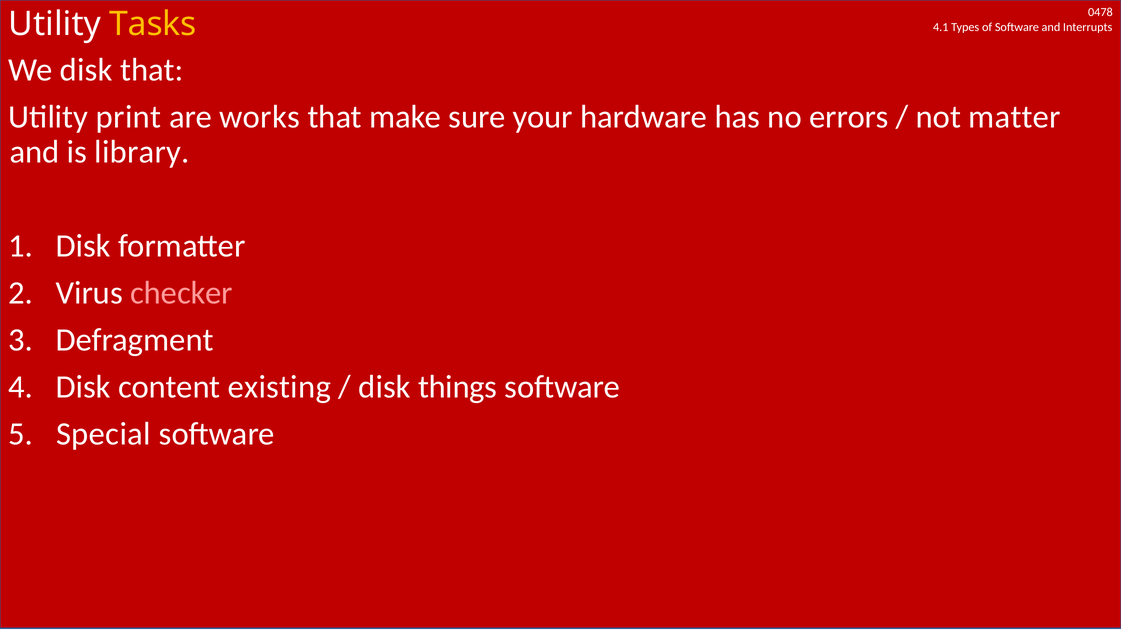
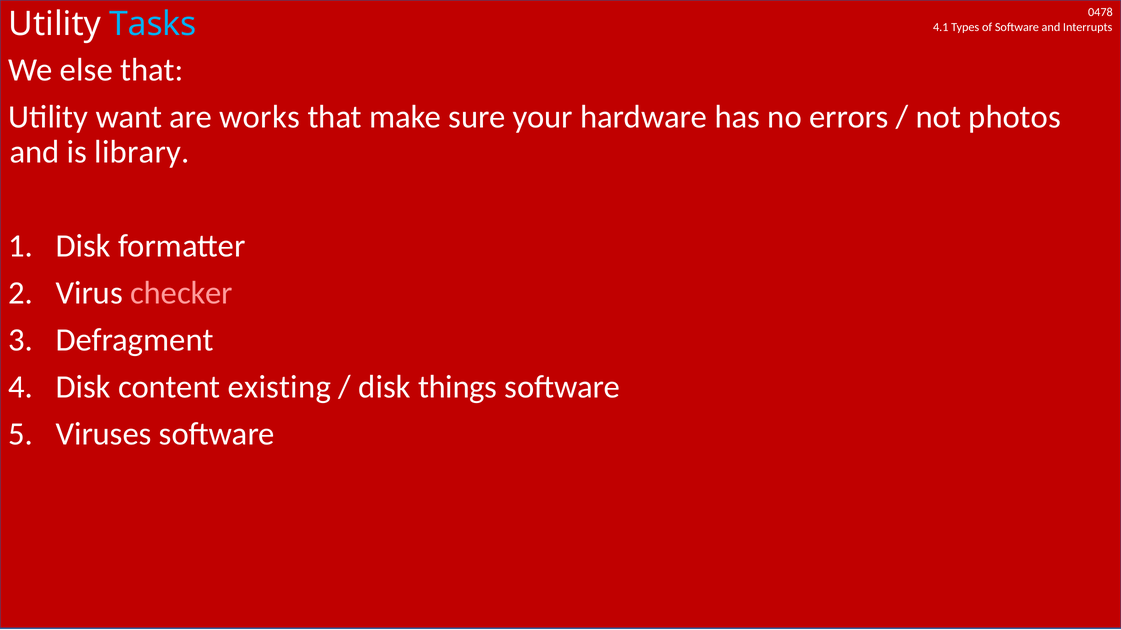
Tasks colour: yellow -> light blue (153, 24)
We disk: disk -> else (86, 70)
print: print -> want (129, 117)
matter: matter -> photos (1015, 117)
Special: Special -> Viruses (104, 434)
